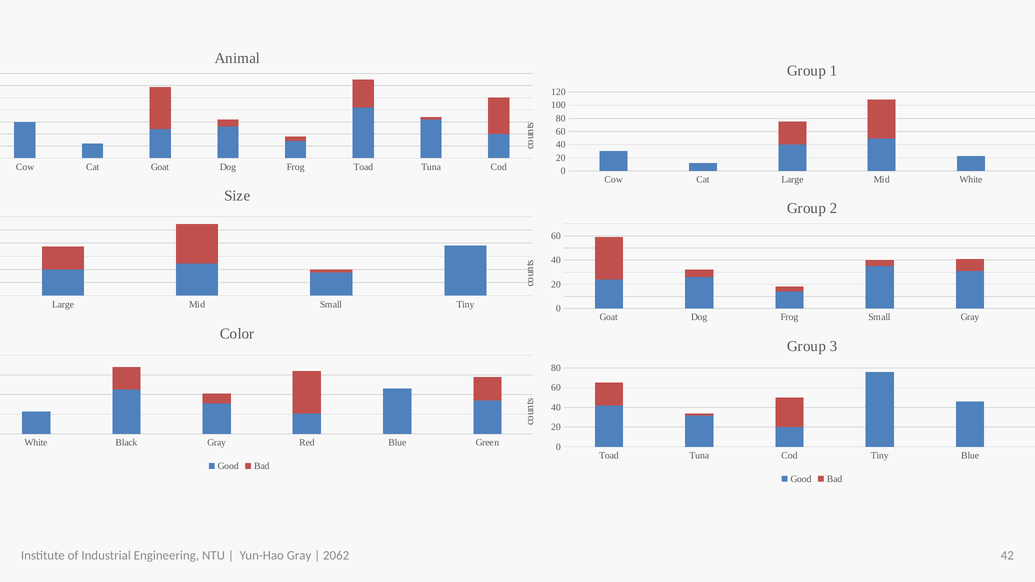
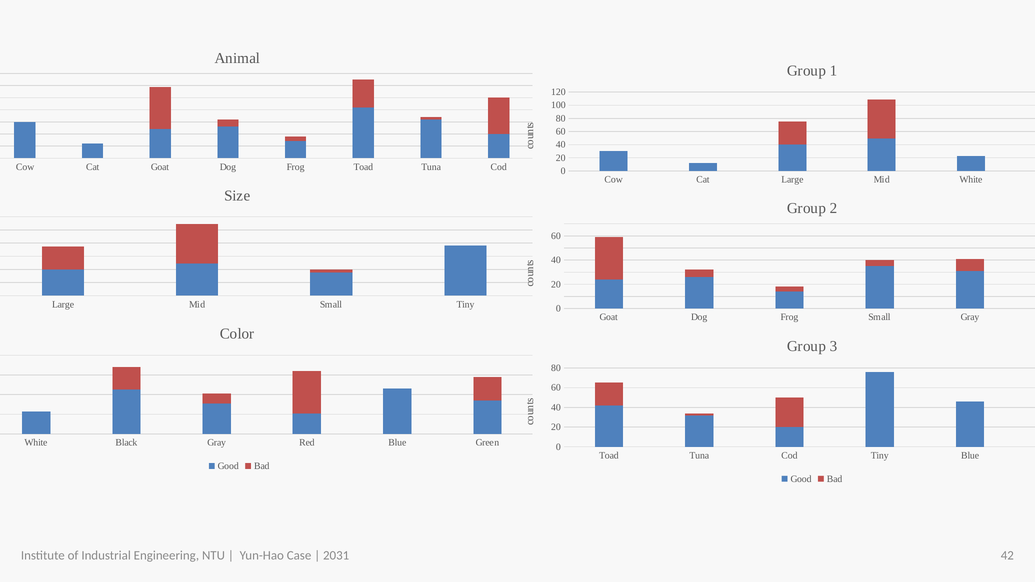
Yun-Hao Gray: Gray -> Case (299, 556)
2062: 2062 -> 2031 (336, 556)
